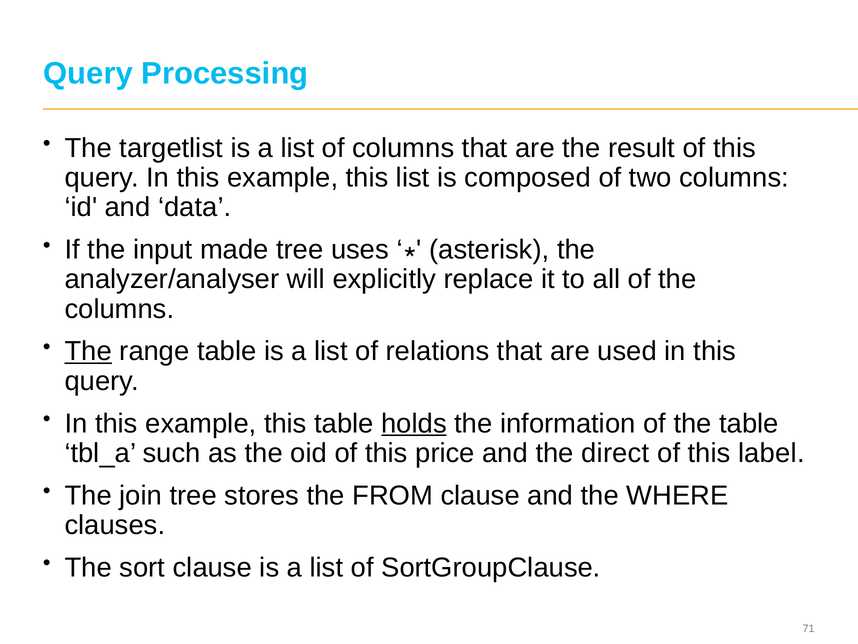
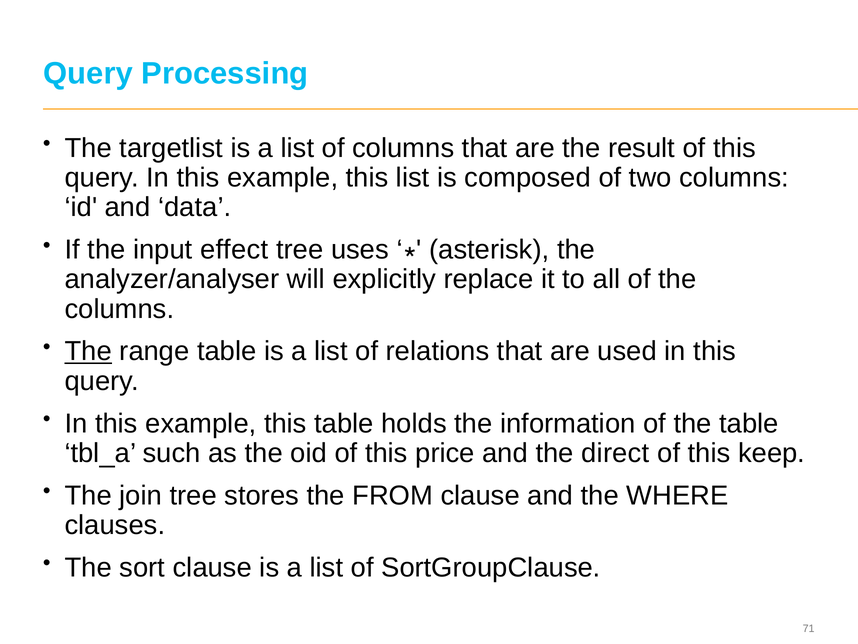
made: made -> effect (234, 250)
holds underline: present -> none (414, 423)
label: label -> keep (772, 453)
